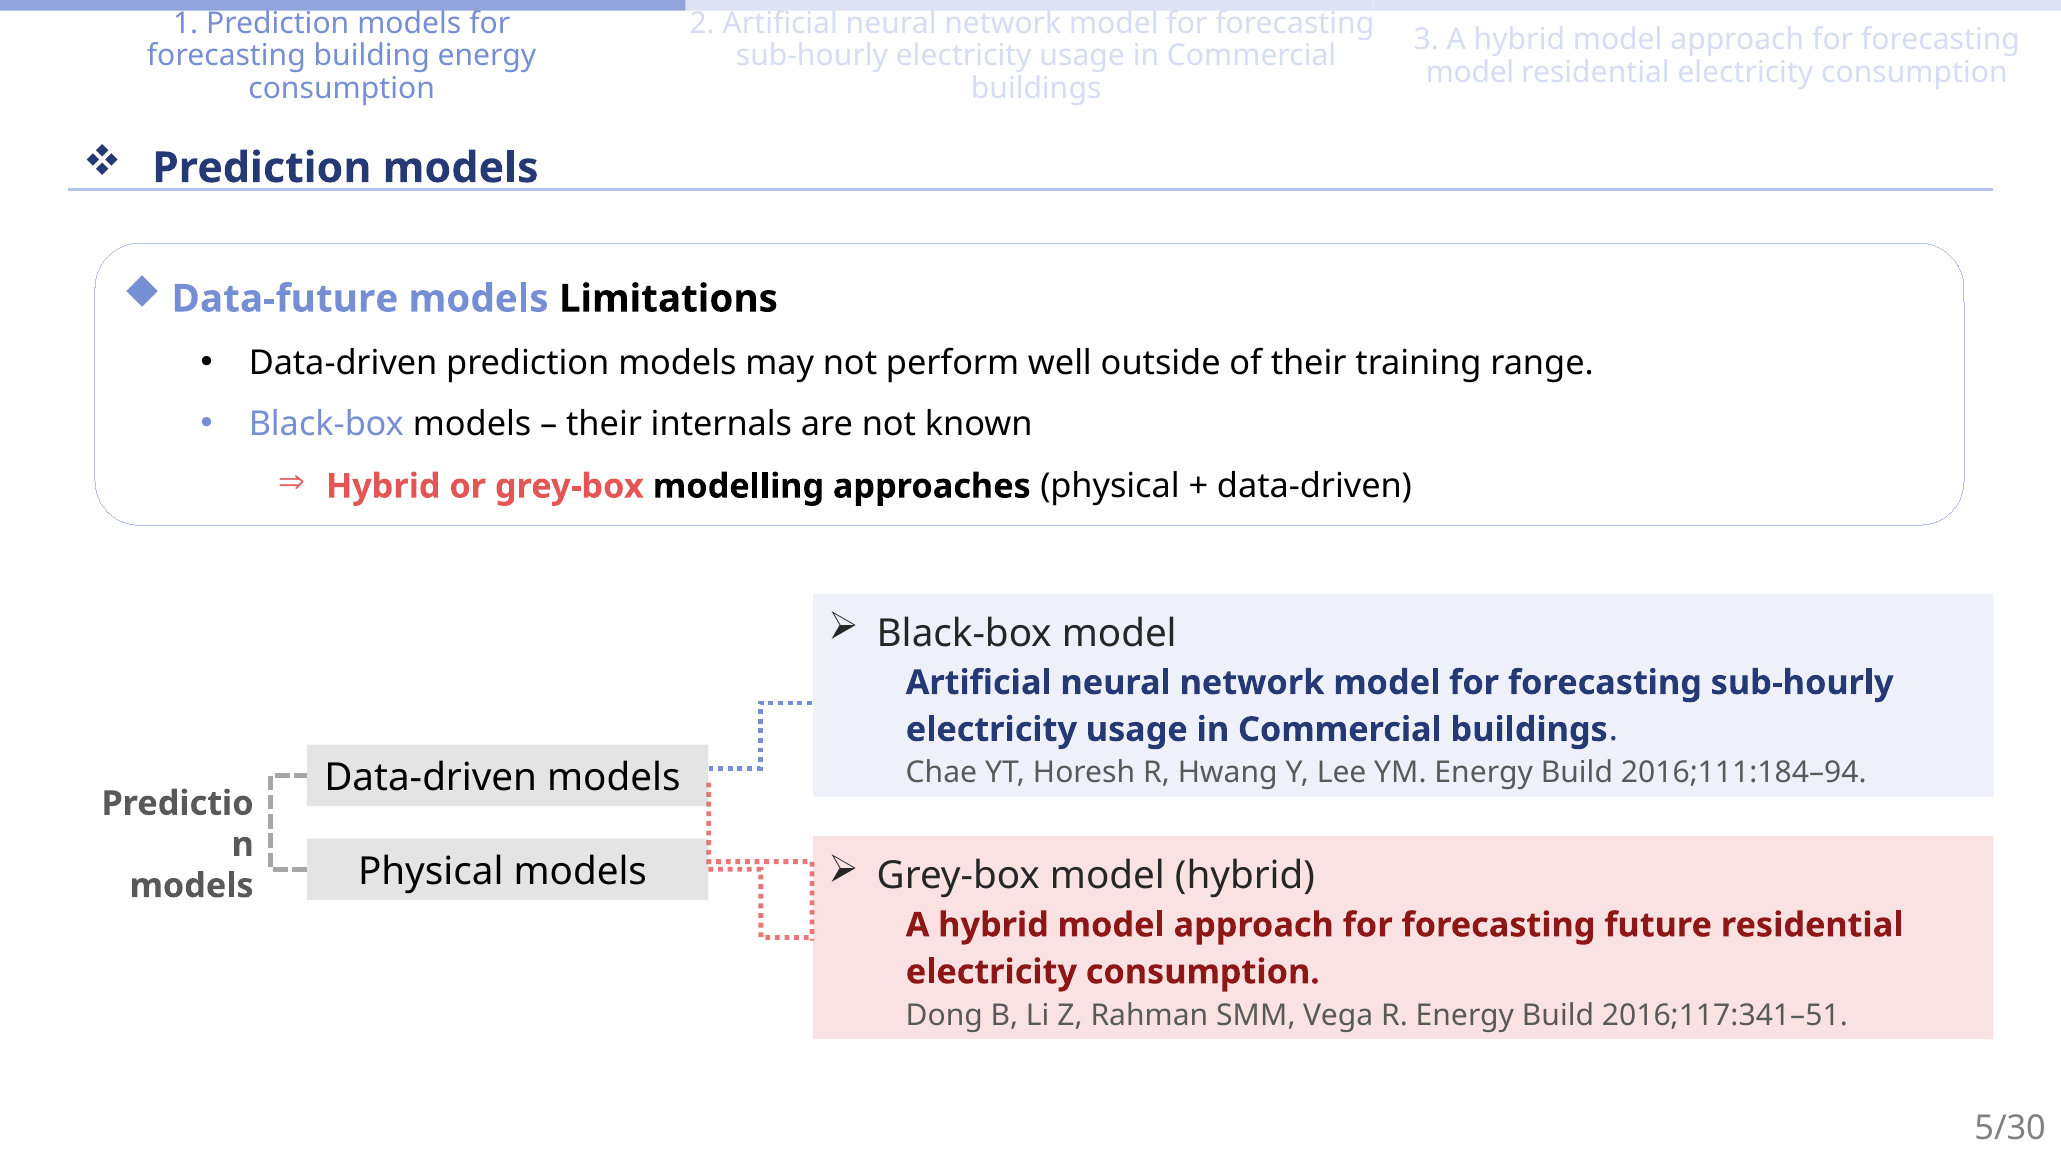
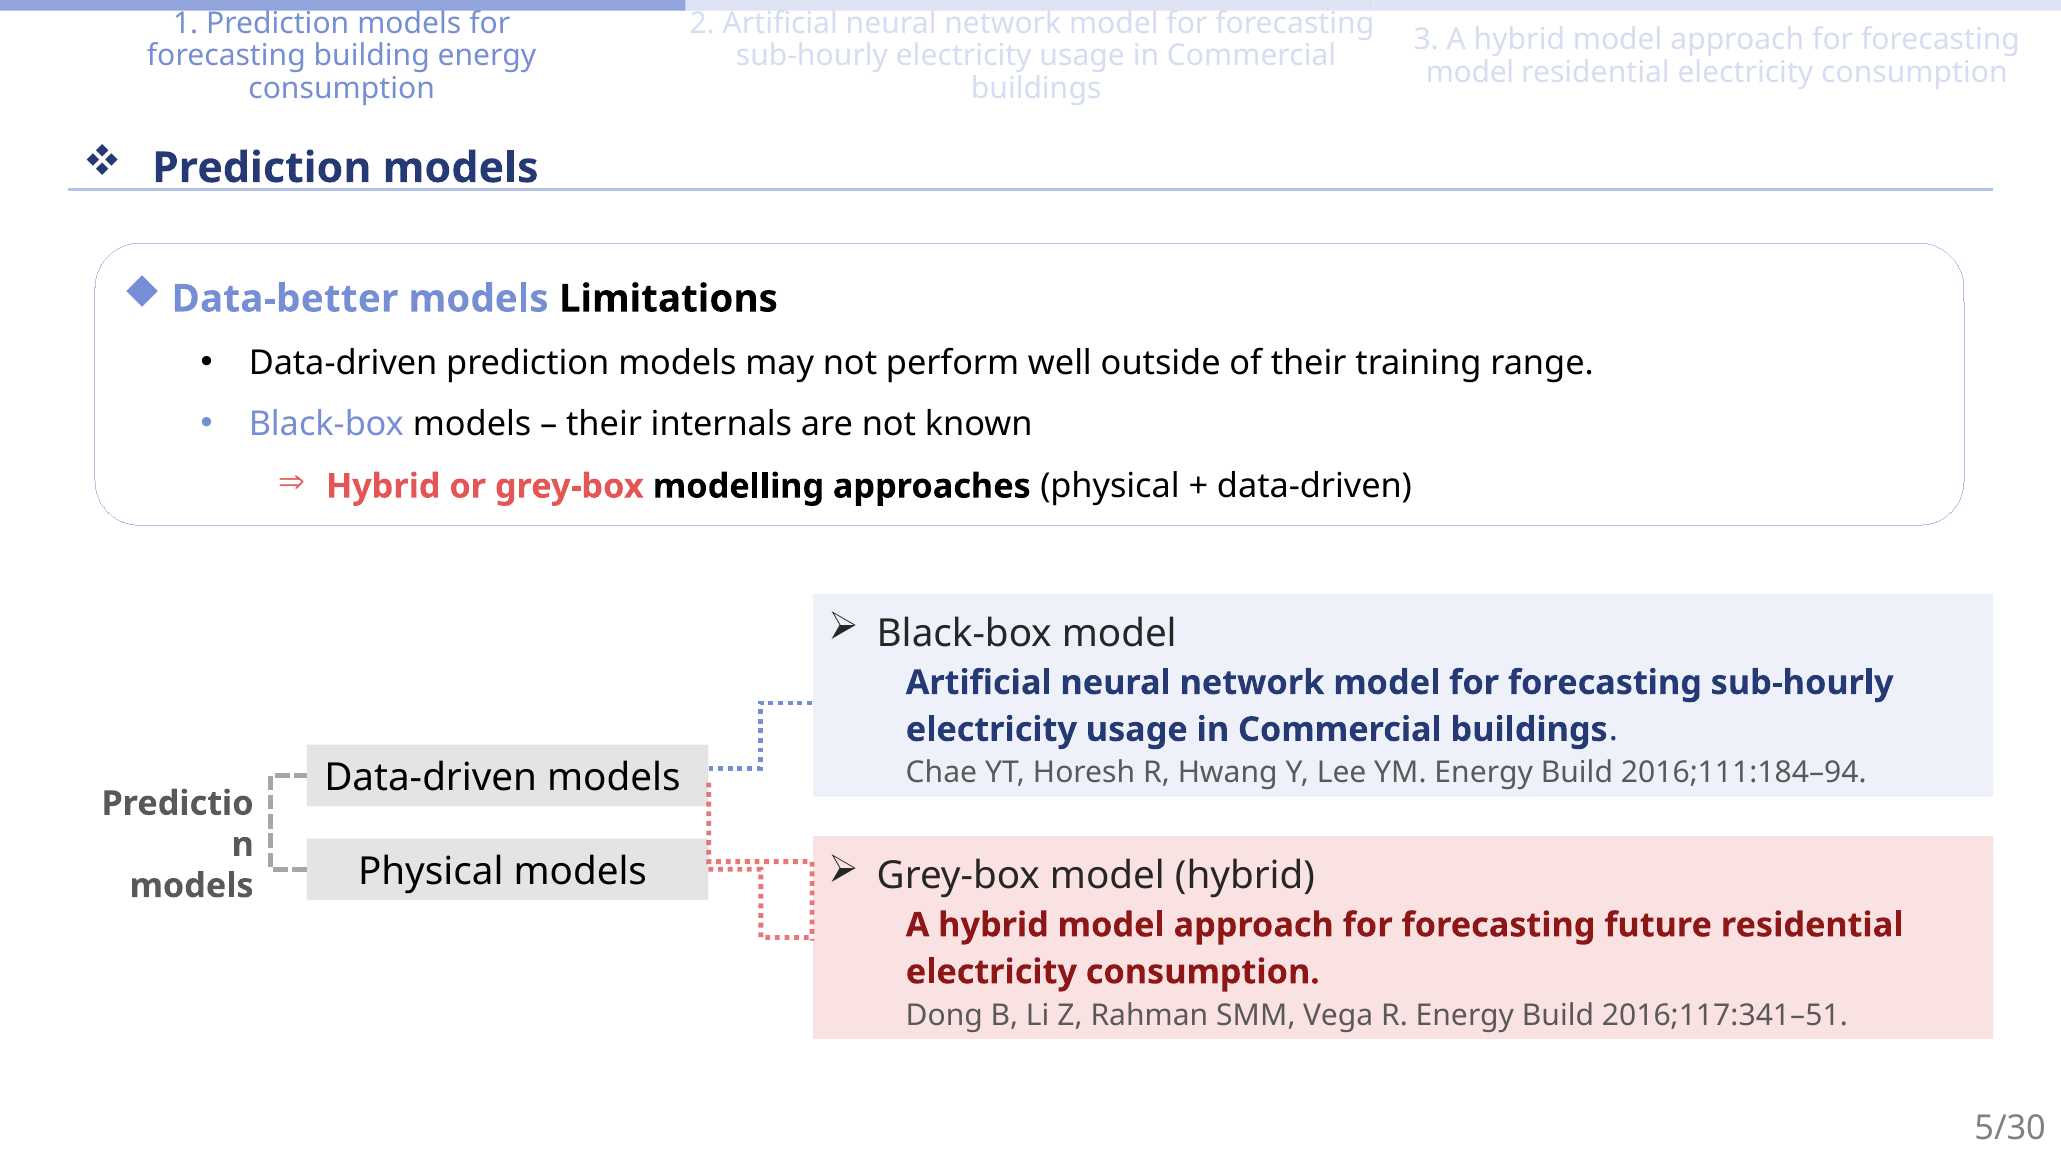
Data-future: Data-future -> Data-better (285, 299)
